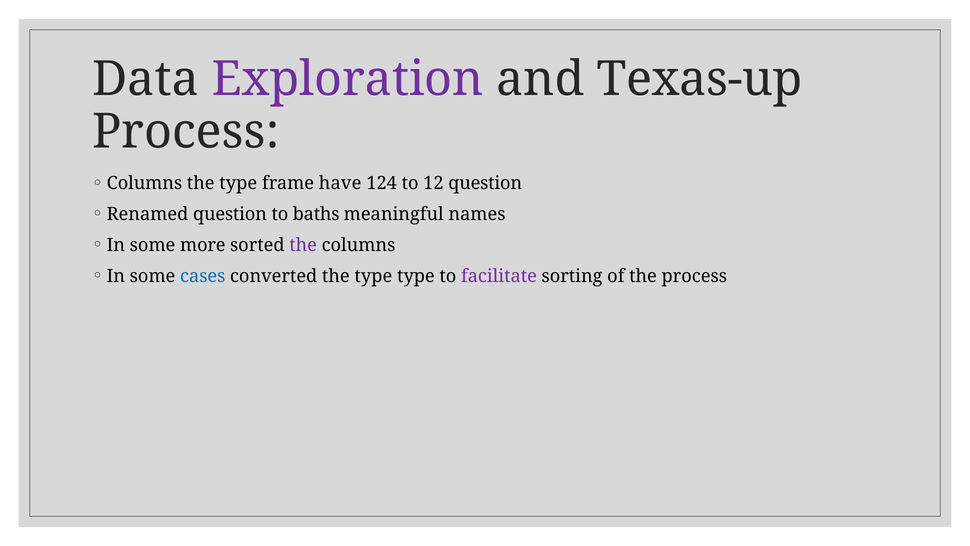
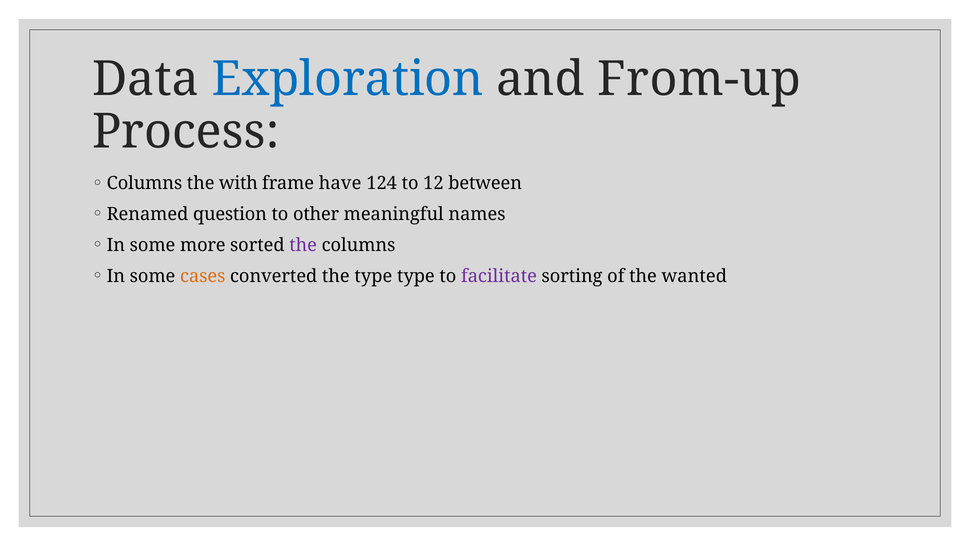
Exploration colour: purple -> blue (348, 79)
Texas-up: Texas-up -> From-up (699, 79)
type: type -> with (238, 183)
12 question: question -> between (485, 183)
baths: baths -> other (316, 214)
cases colour: blue -> orange (203, 276)
the process: process -> wanted (694, 276)
